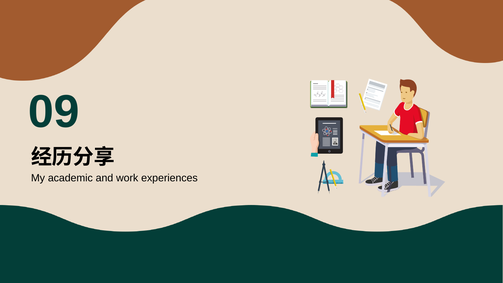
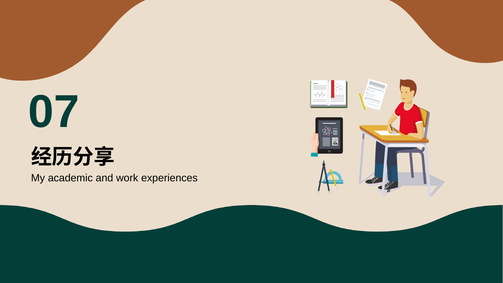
9: 9 -> 7 (67, 112)
